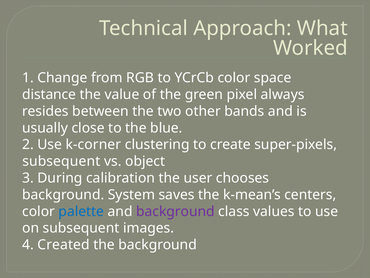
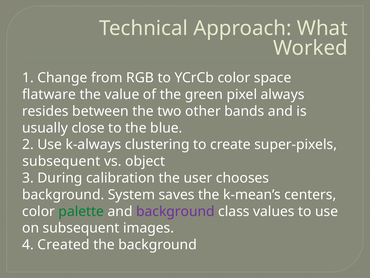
distance: distance -> flatware (49, 94)
k-corner: k-corner -> k-always (93, 144)
palette colour: blue -> green (81, 211)
